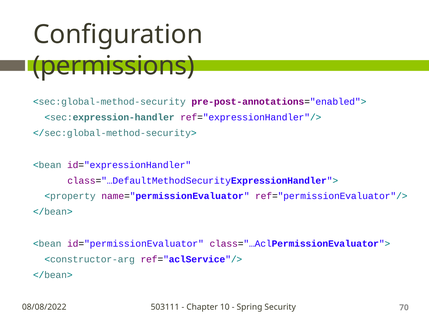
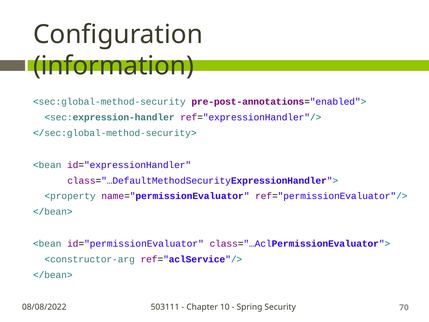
permissions: permissions -> information (113, 66)
